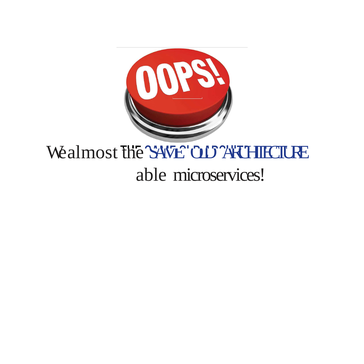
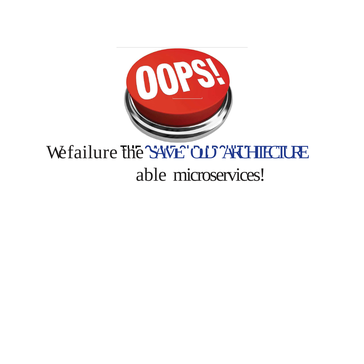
almost: almost -> failure (93, 152)
